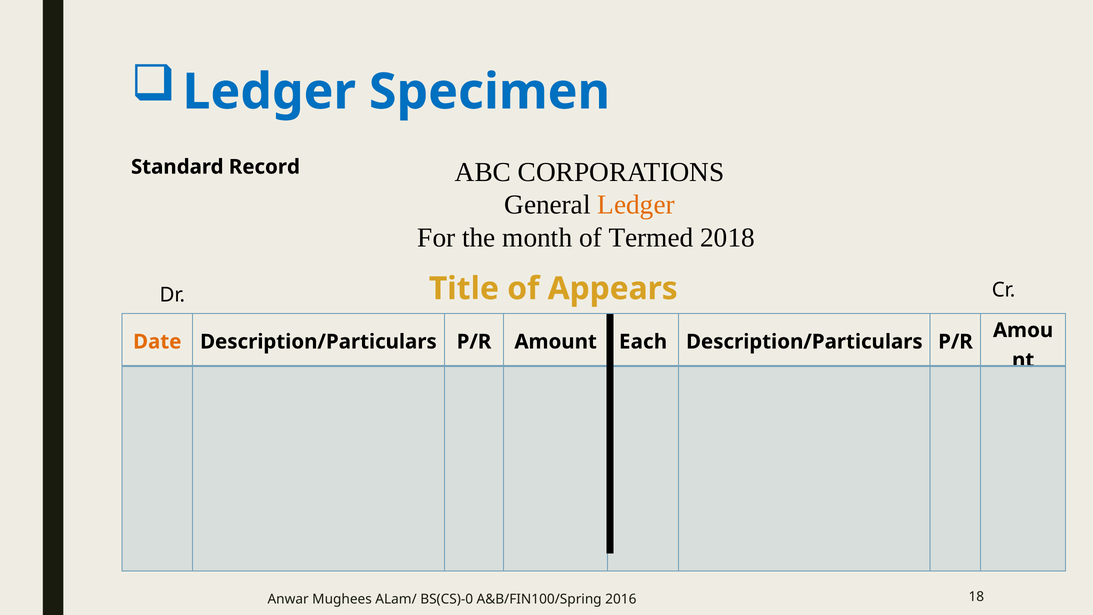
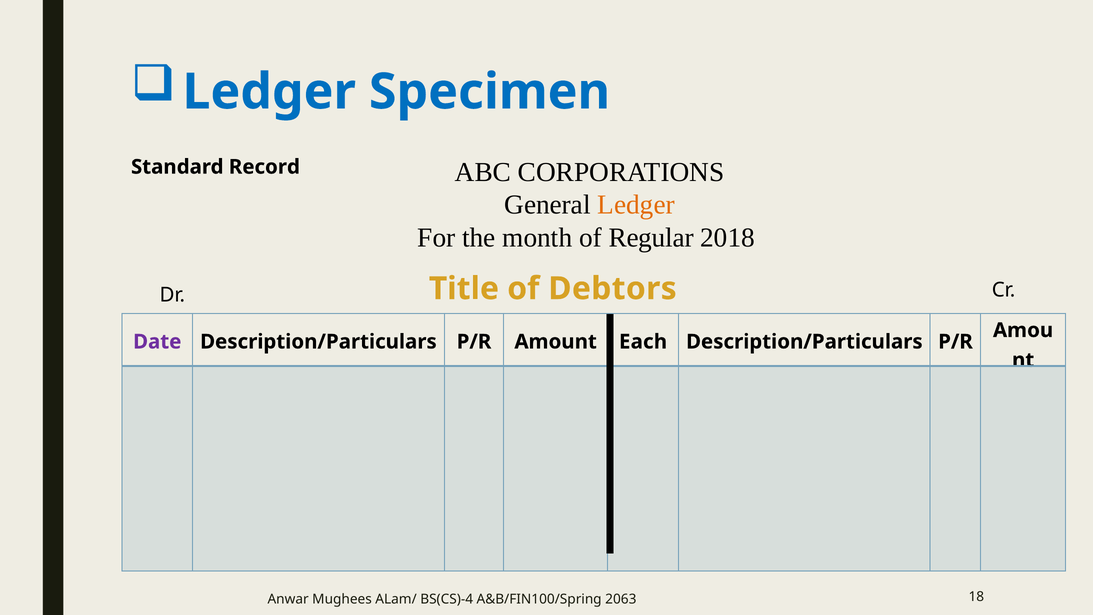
Termed: Termed -> Regular (651, 238)
Appears: Appears -> Debtors (612, 289)
Date colour: orange -> purple (157, 342)
BS(CS)-0: BS(CS)-0 -> BS(CS)-4 (447, 599)
2016: 2016 -> 2063 (621, 599)
